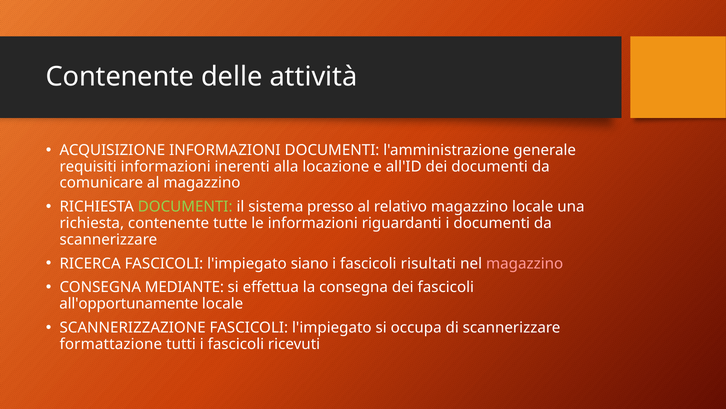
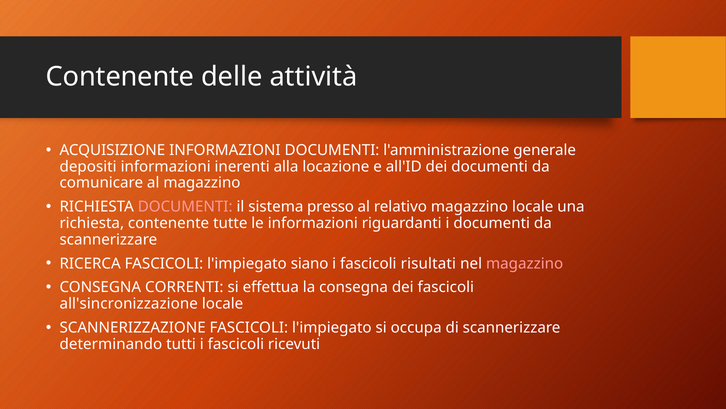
requisiti: requisiti -> depositi (88, 166)
DOCUMENTI colour: light green -> pink (185, 207)
MEDIANTE: MEDIANTE -> CORRENTI (184, 287)
all'opportunamente: all'opportunamente -> all'sincronizzazione (129, 303)
formattazione: formattazione -> determinando (111, 344)
